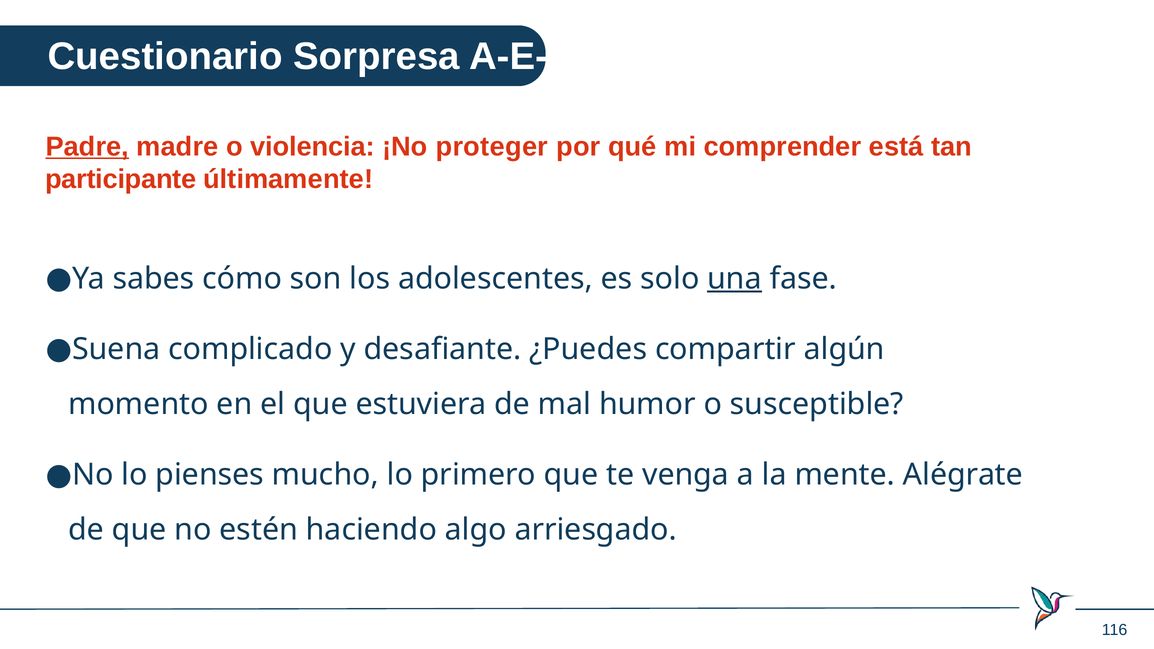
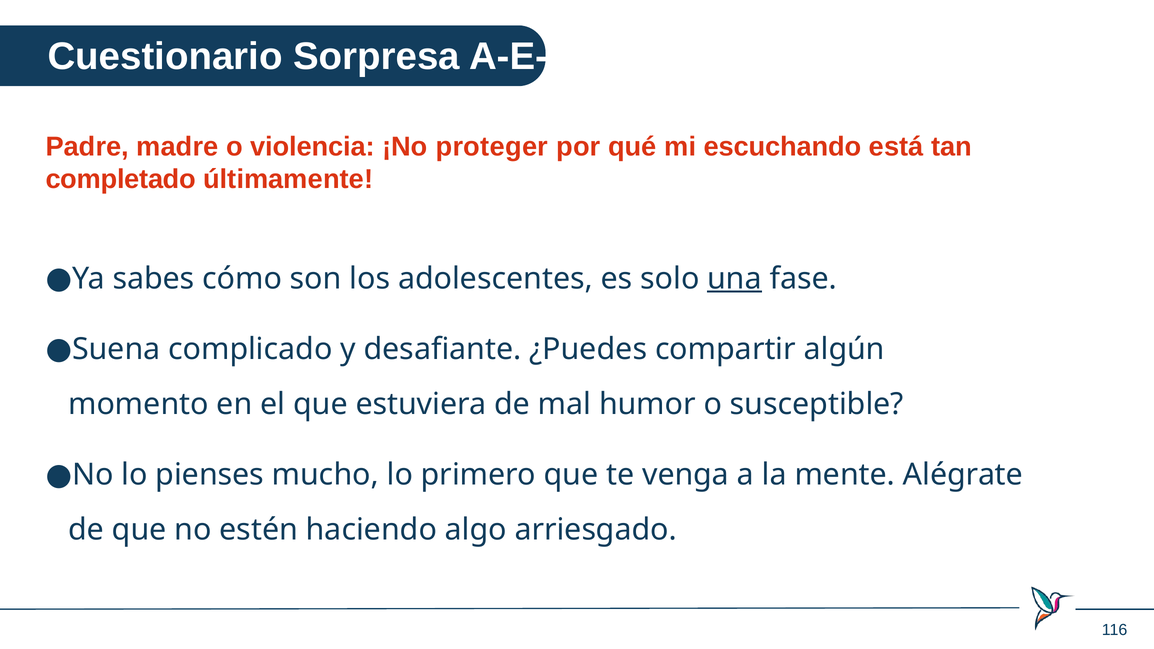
Padre underline: present -> none (87, 147)
comprender: comprender -> escuchando (783, 147)
participante: participante -> completado (121, 179)
